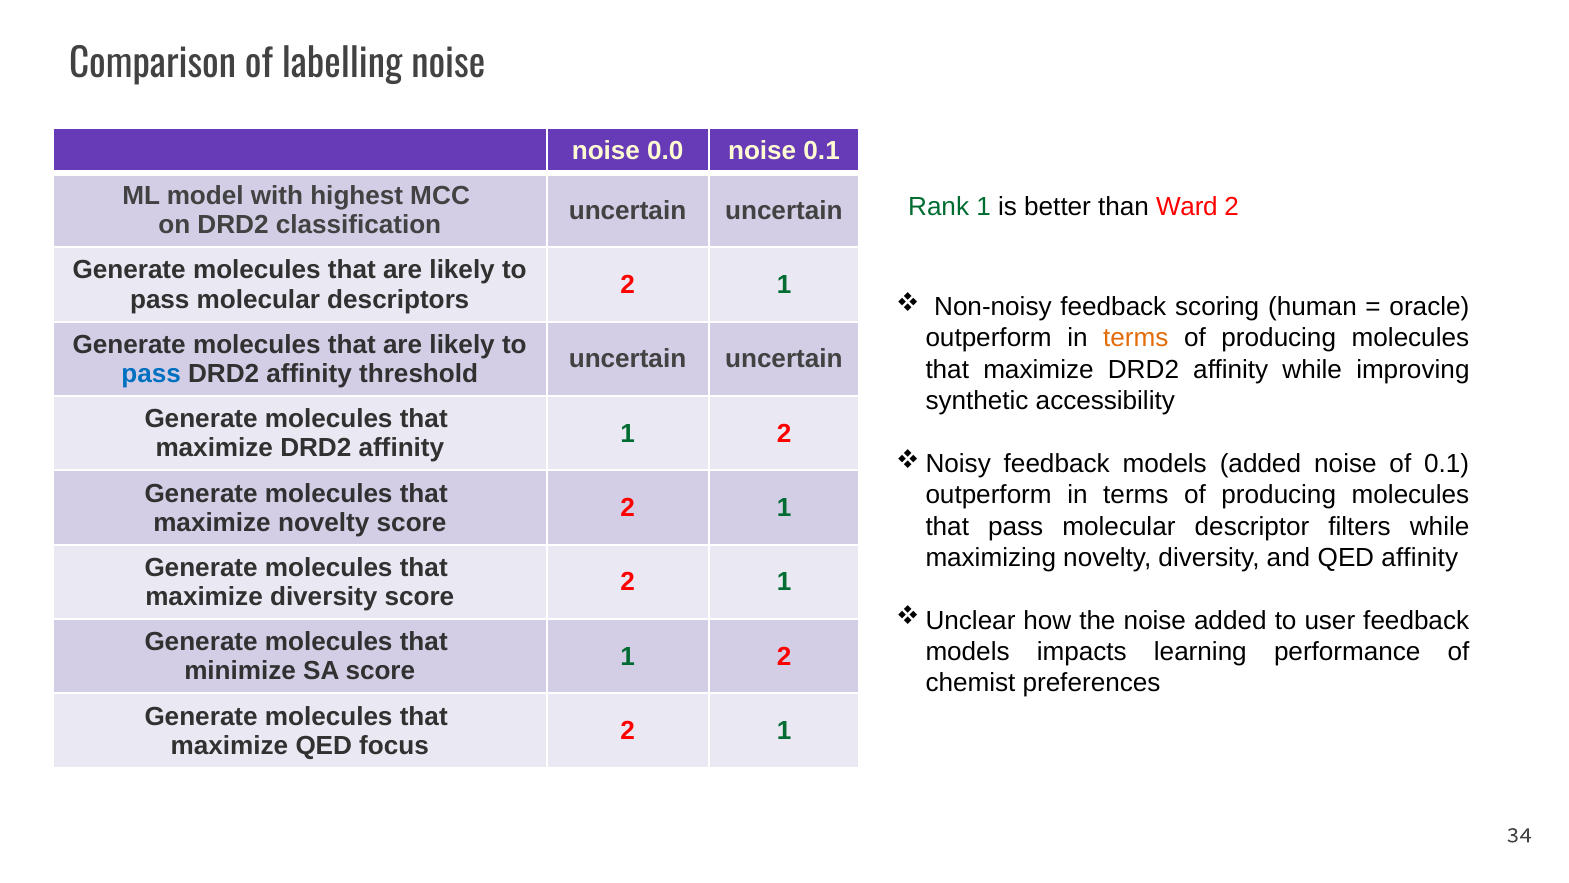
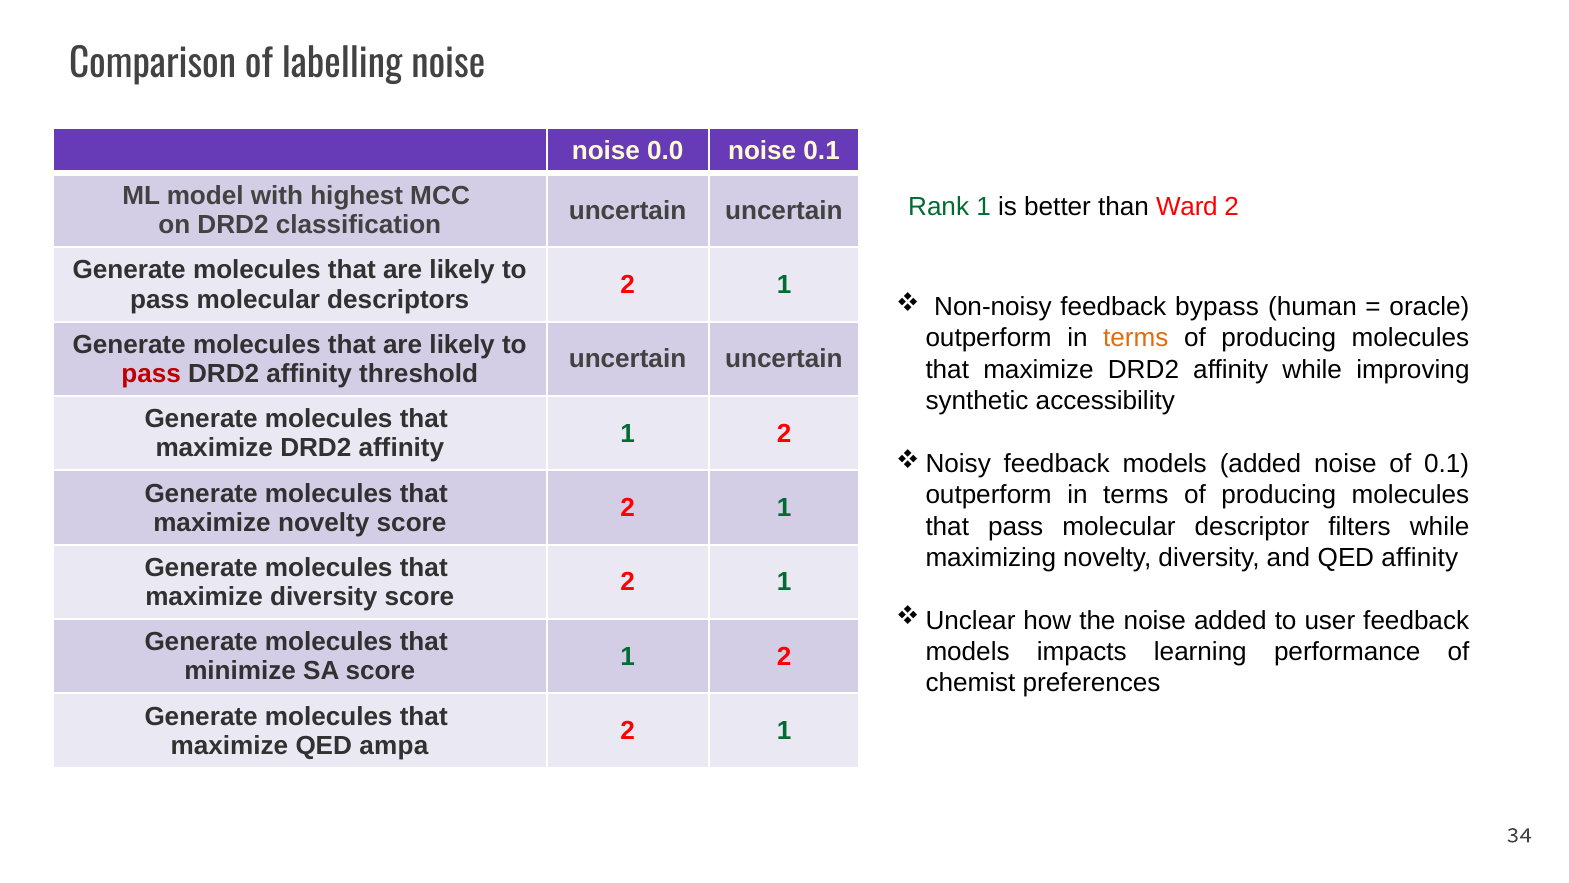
scoring: scoring -> bypass (1217, 306)
pass colour: blue -> red (151, 374)
focus: focus -> ampa (394, 745)
